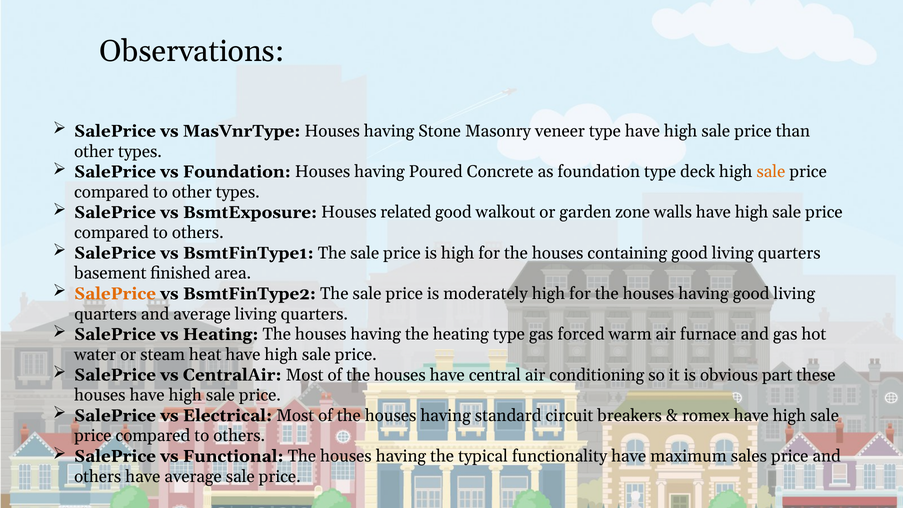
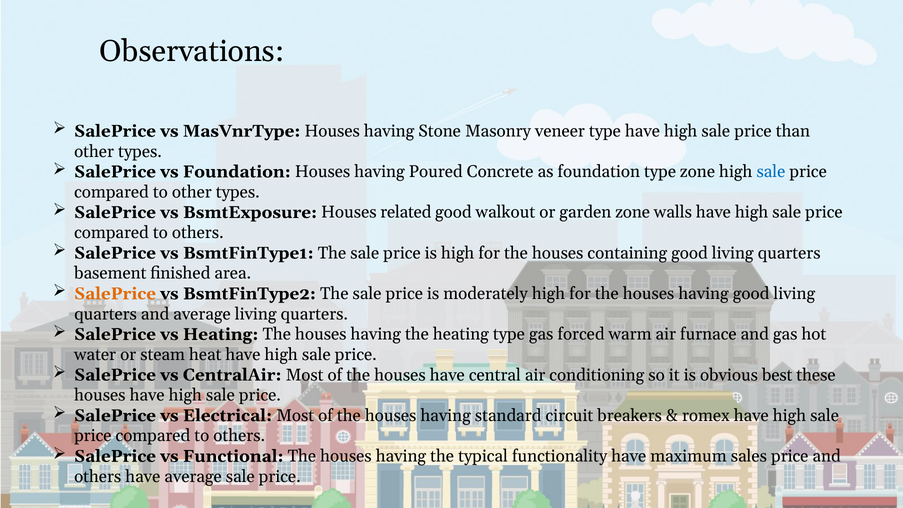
type deck: deck -> zone (698, 172)
sale colour: orange -> blue (771, 172)
part: part -> best (777, 375)
